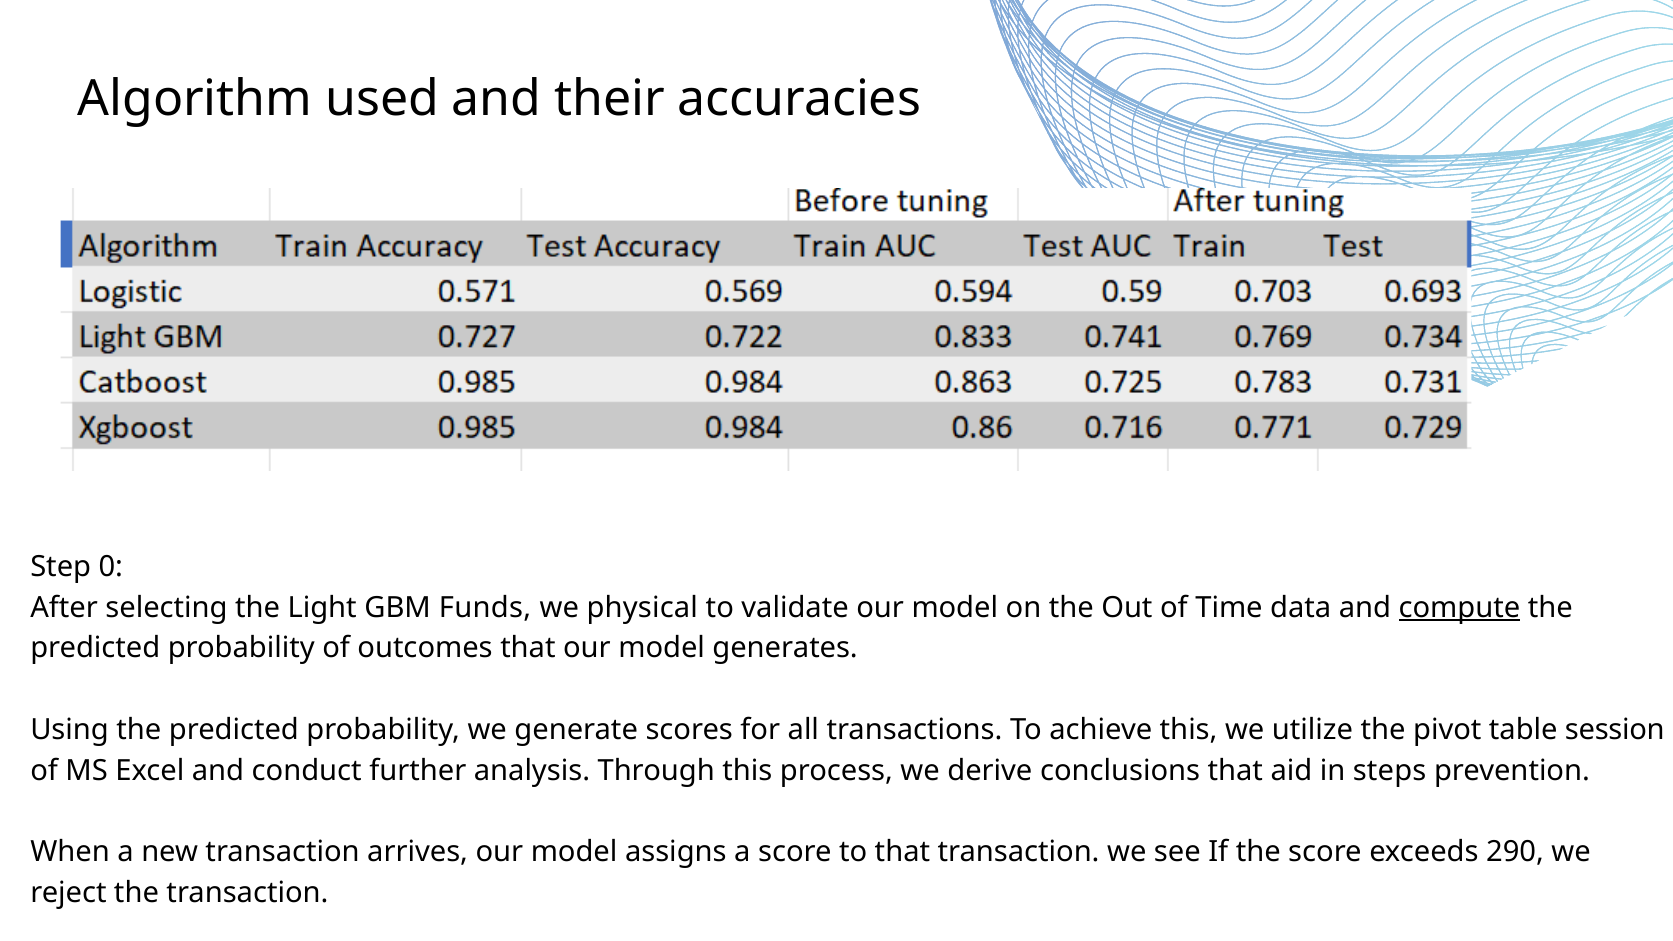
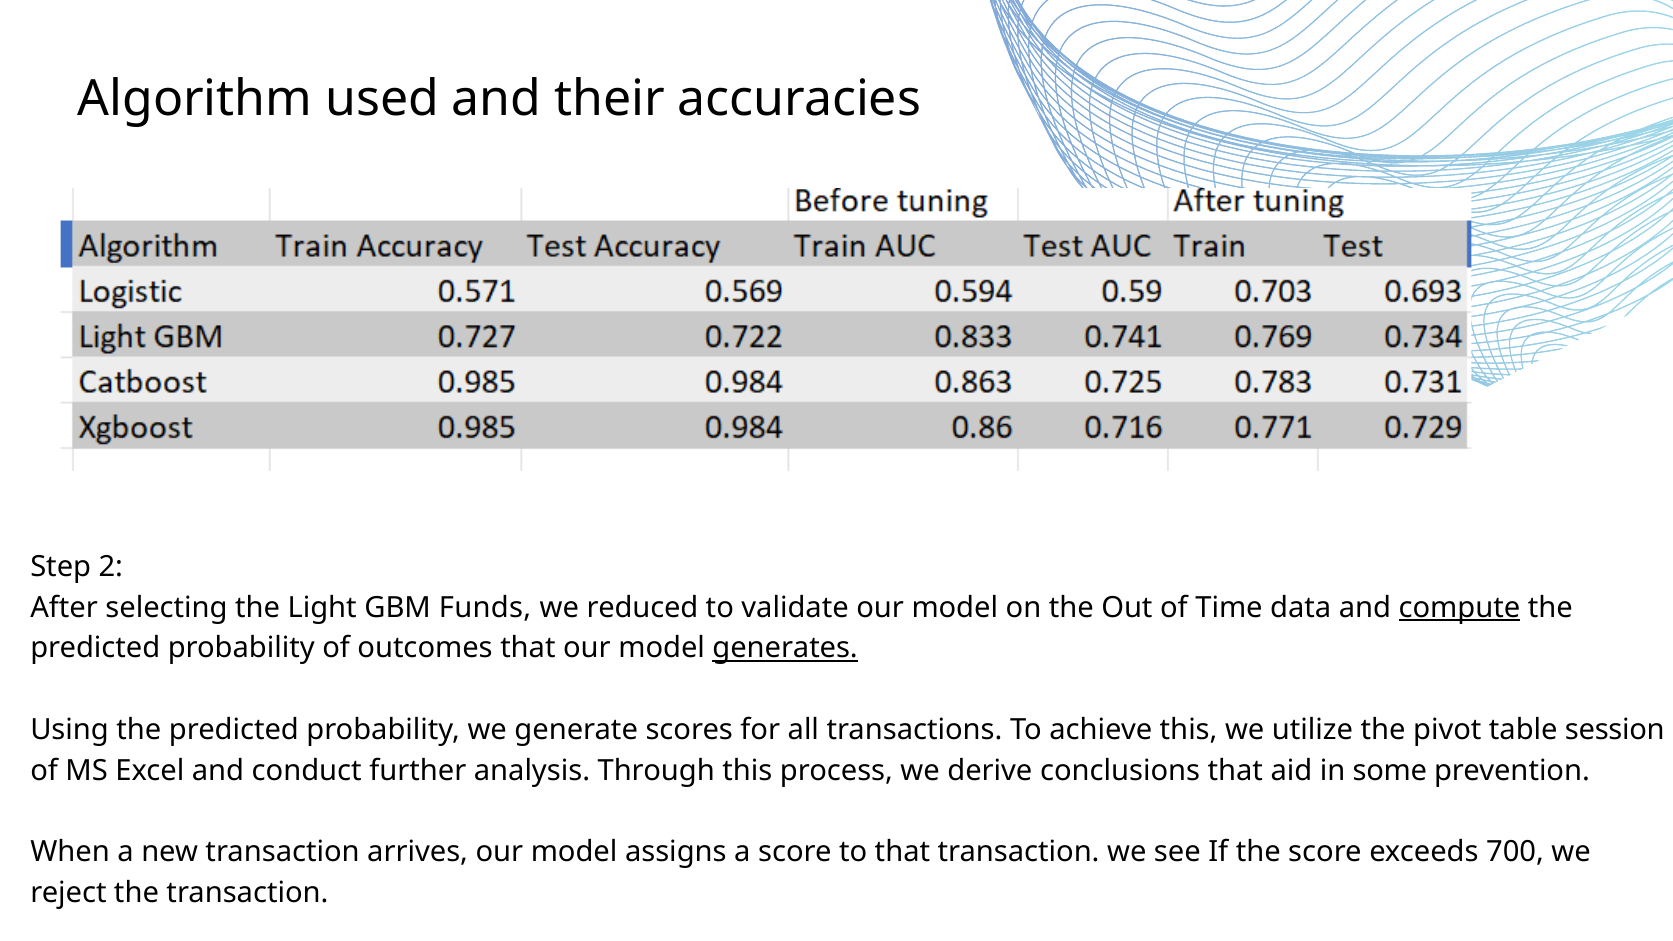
0: 0 -> 2 (111, 567)
physical: physical -> reduced (642, 607)
generates underline: none -> present (785, 648)
steps: steps -> some (1390, 770)
290: 290 -> 700 (1515, 852)
